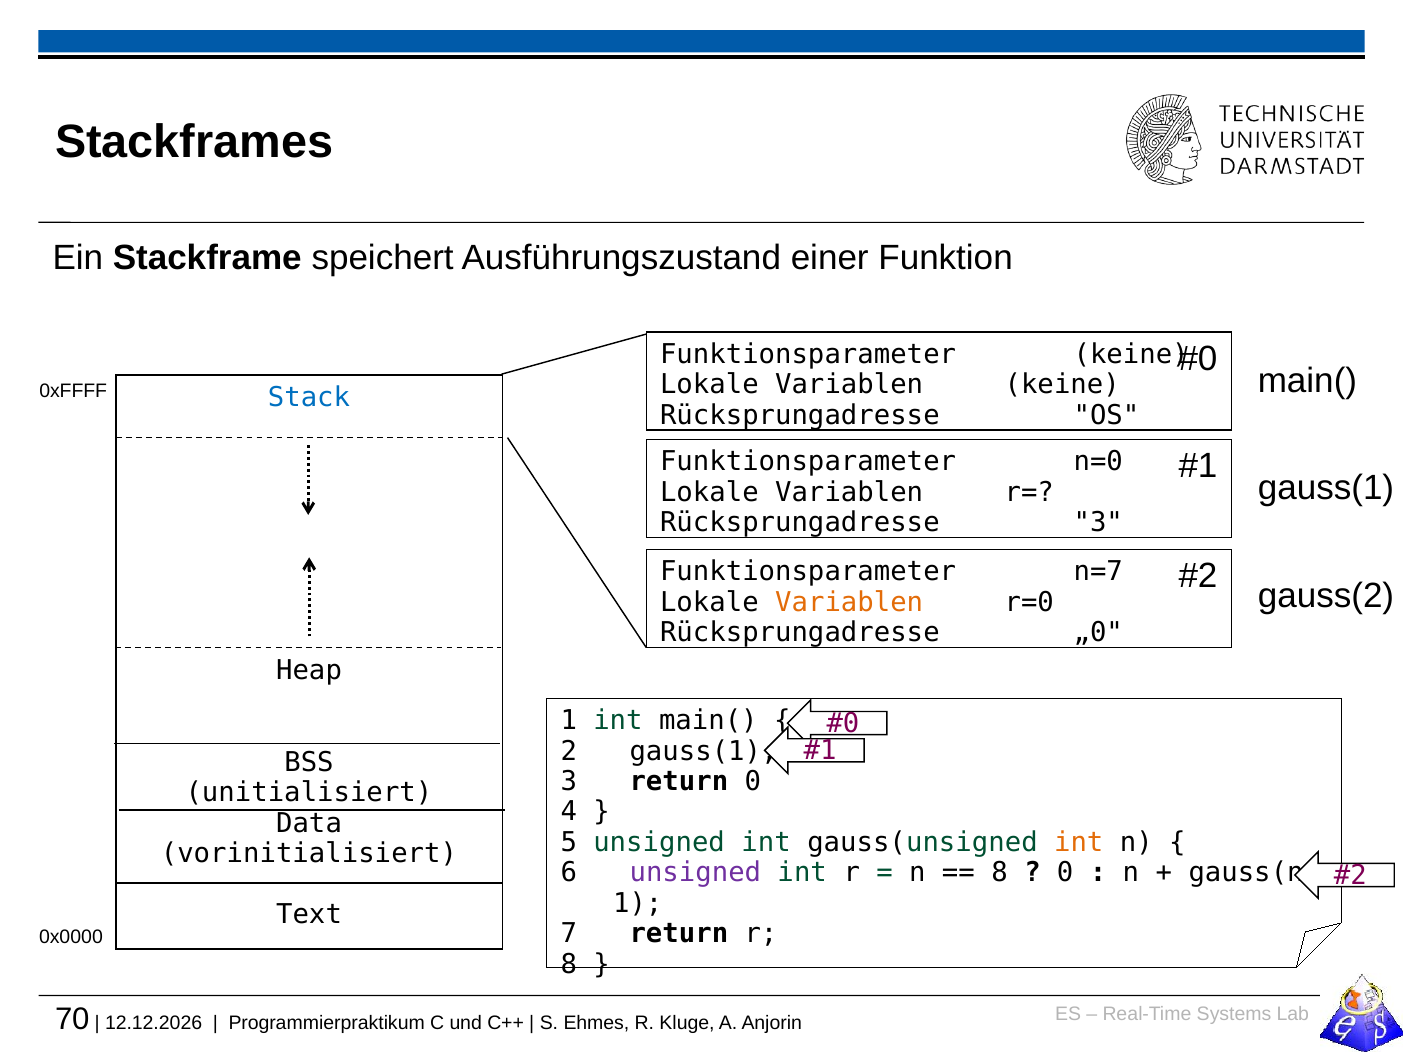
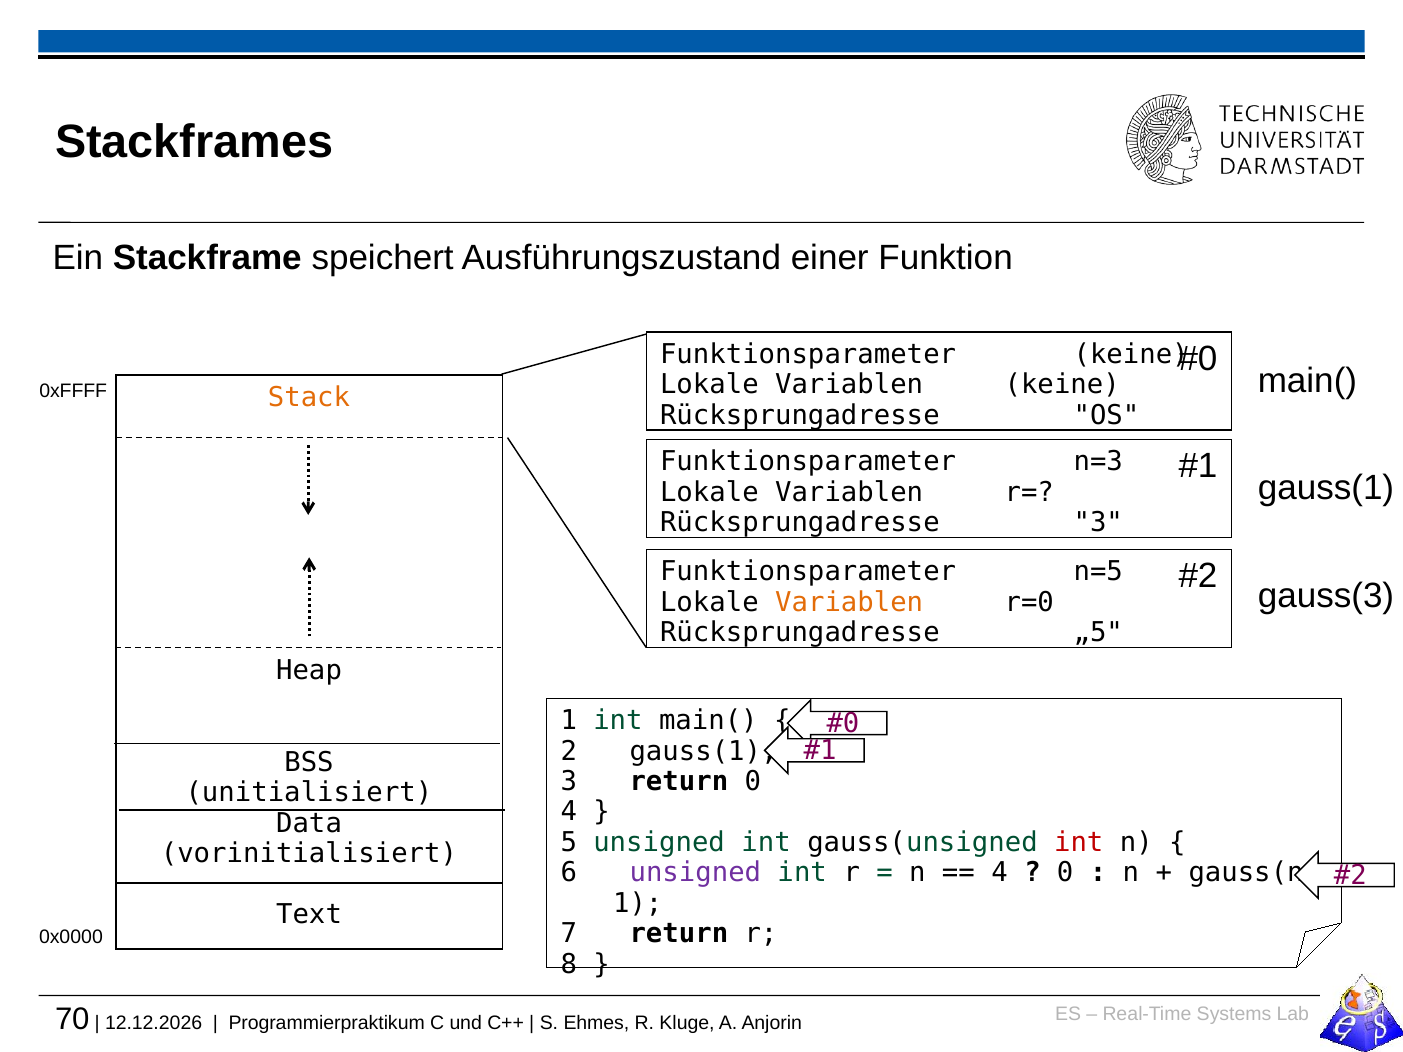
Stack colour: blue -> orange (309, 397)
n=0: n=0 -> n=3 (1098, 462)
n=7: n=7 -> n=5 (1098, 572)
gauss(2: gauss(2 -> gauss(3 (1326, 596)
„0: „0 -> „5 (1098, 633)
int colour: orange -> red (1079, 843)
8: 8 -> 4 (999, 873)
